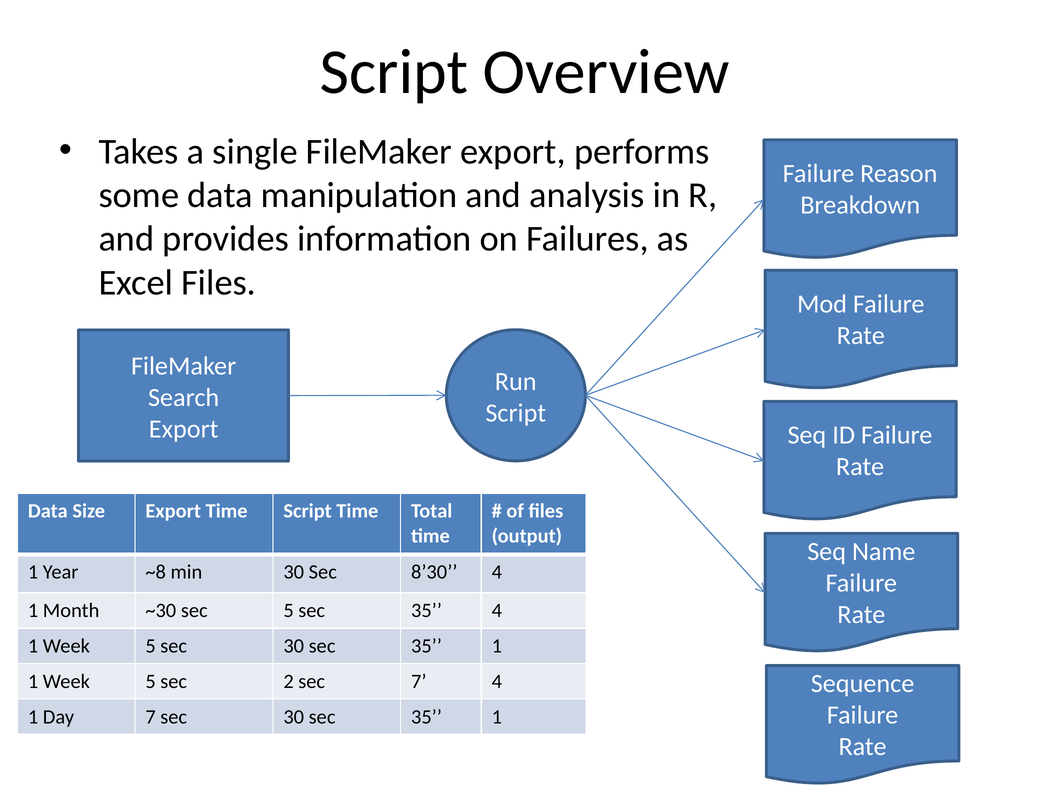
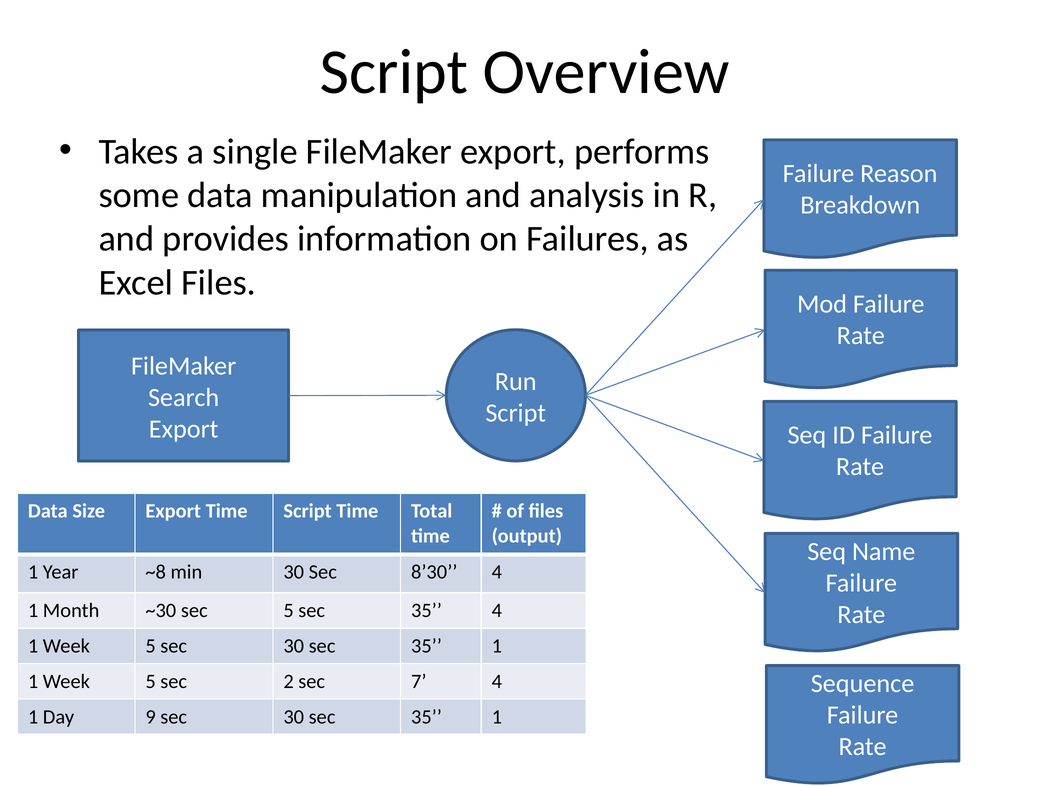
Day 7: 7 -> 9 (151, 717)
